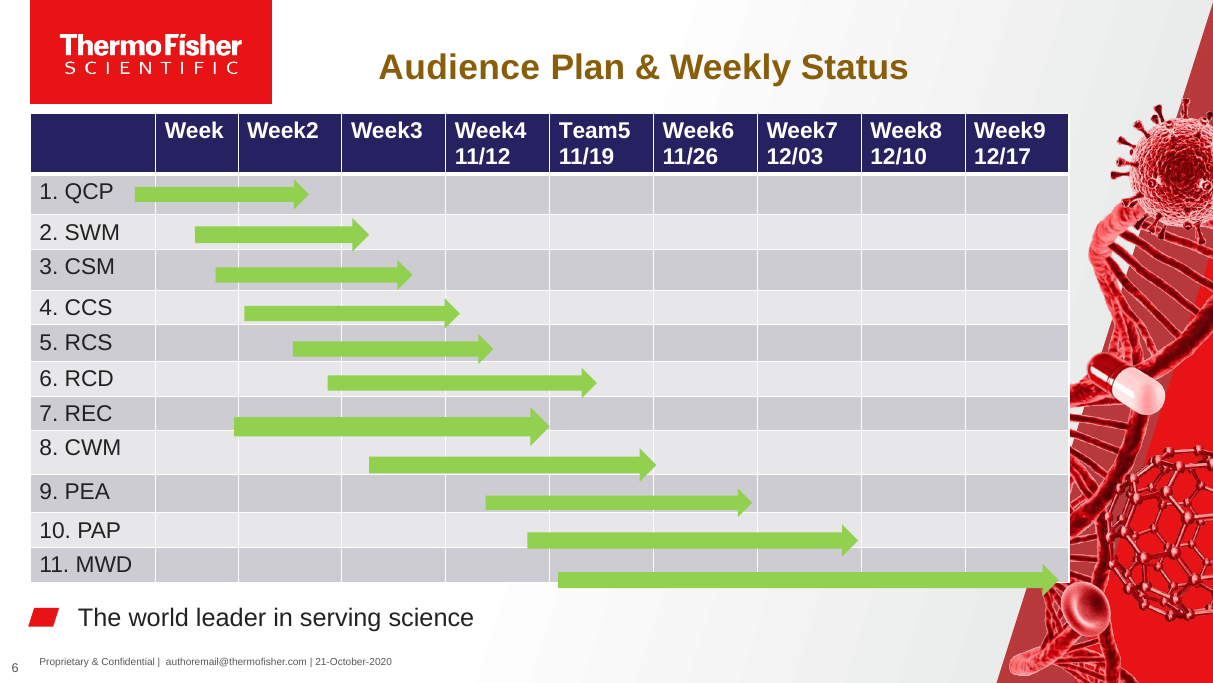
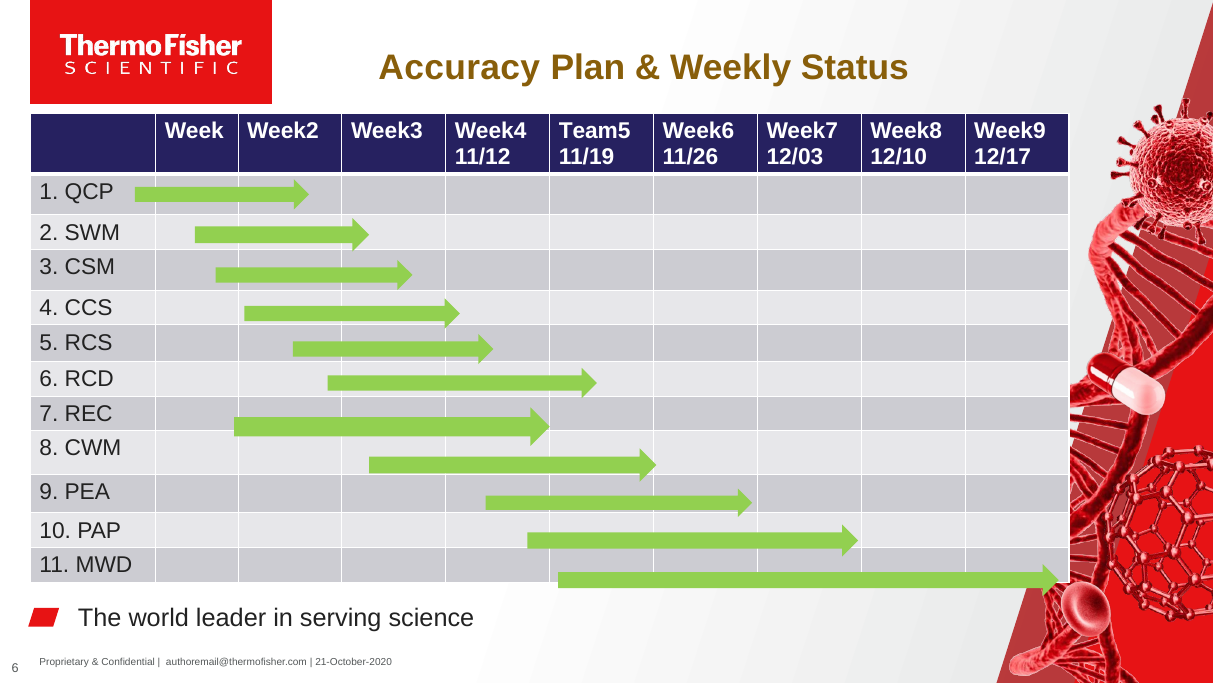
Audience: Audience -> Accuracy (459, 68)
